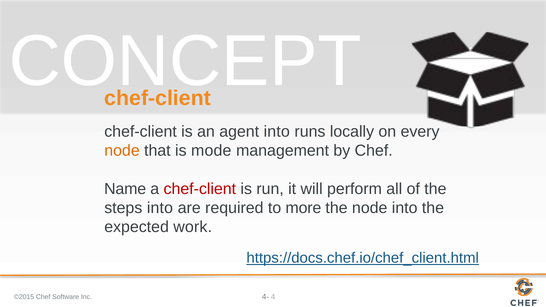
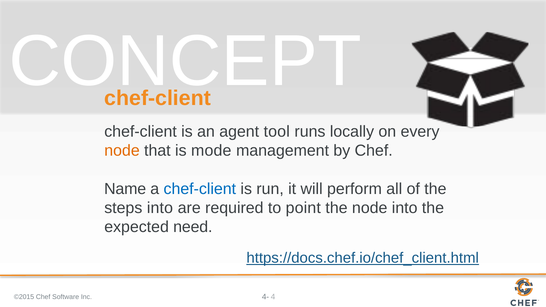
agent into: into -> tool (277, 132)
chef-client colour: red -> blue (200, 189)
more: more -> point (303, 208)
work: work -> need (193, 227)
